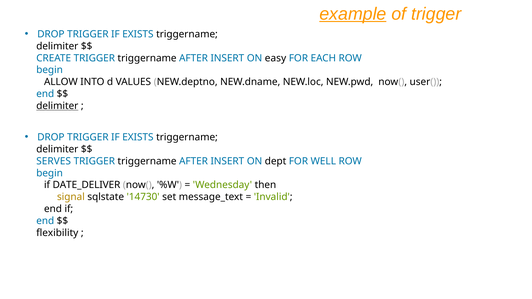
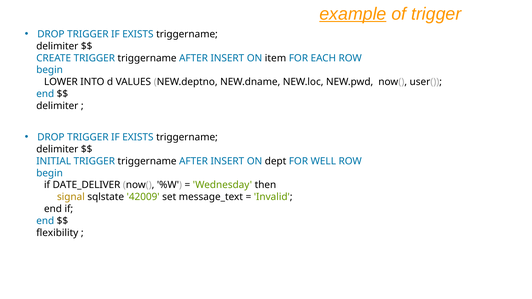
easy: easy -> item (275, 58)
ALLOW: ALLOW -> LOWER (61, 82)
delimiter underline: present -> none (57, 106)
SERVES: SERVES -> INITIAL (54, 161)
14730: 14730 -> 42009 (143, 197)
